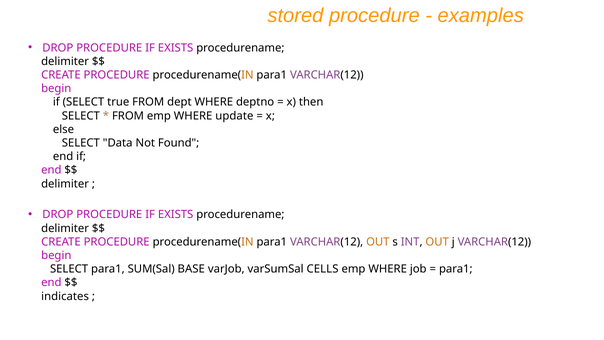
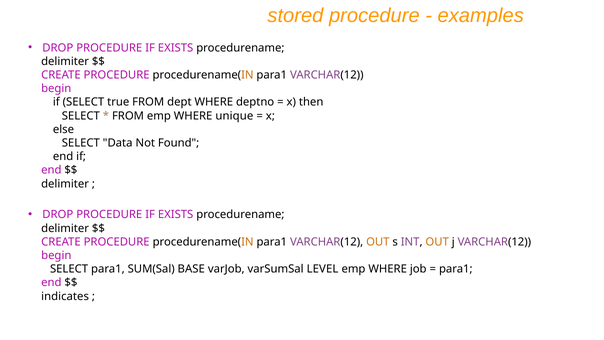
update: update -> unique (234, 116)
CELLS: CELLS -> LEVEL (323, 269)
